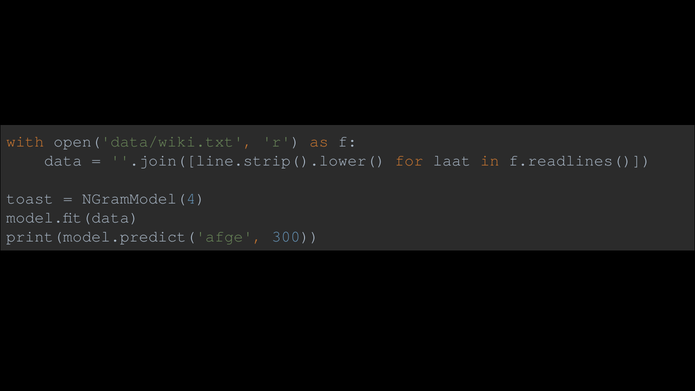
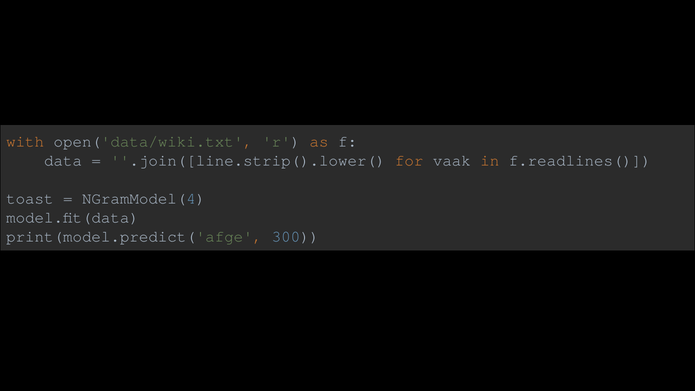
laat: laat -> vaak (452, 160)
